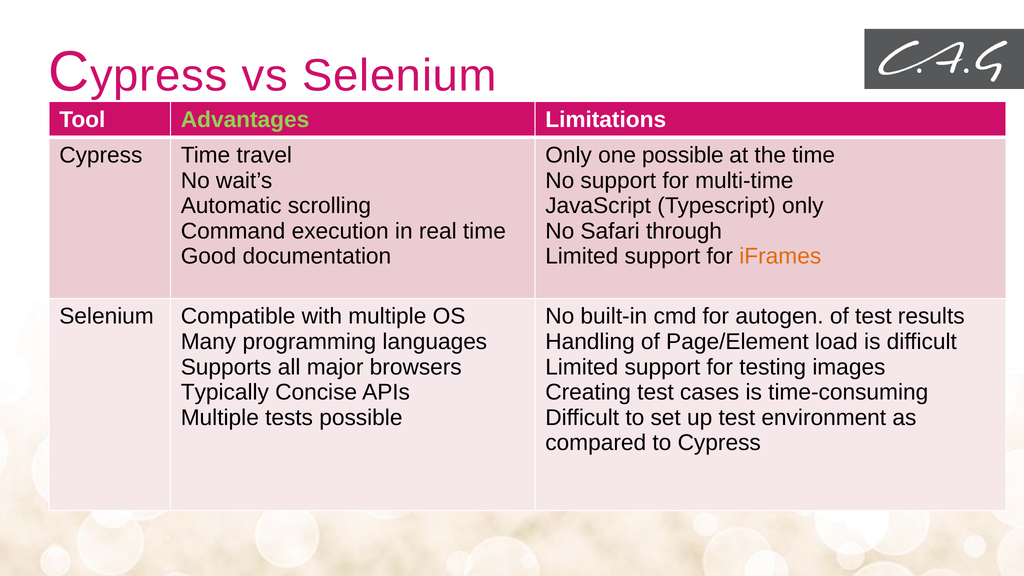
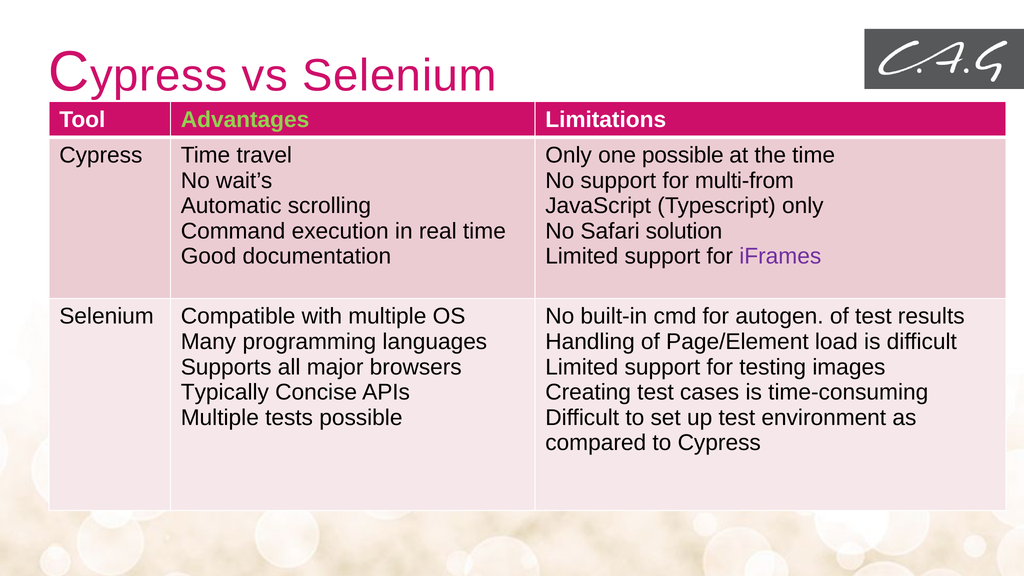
multi-time: multi-time -> multi-from (744, 181)
through: through -> solution (684, 231)
iFrames colour: orange -> purple (780, 256)
